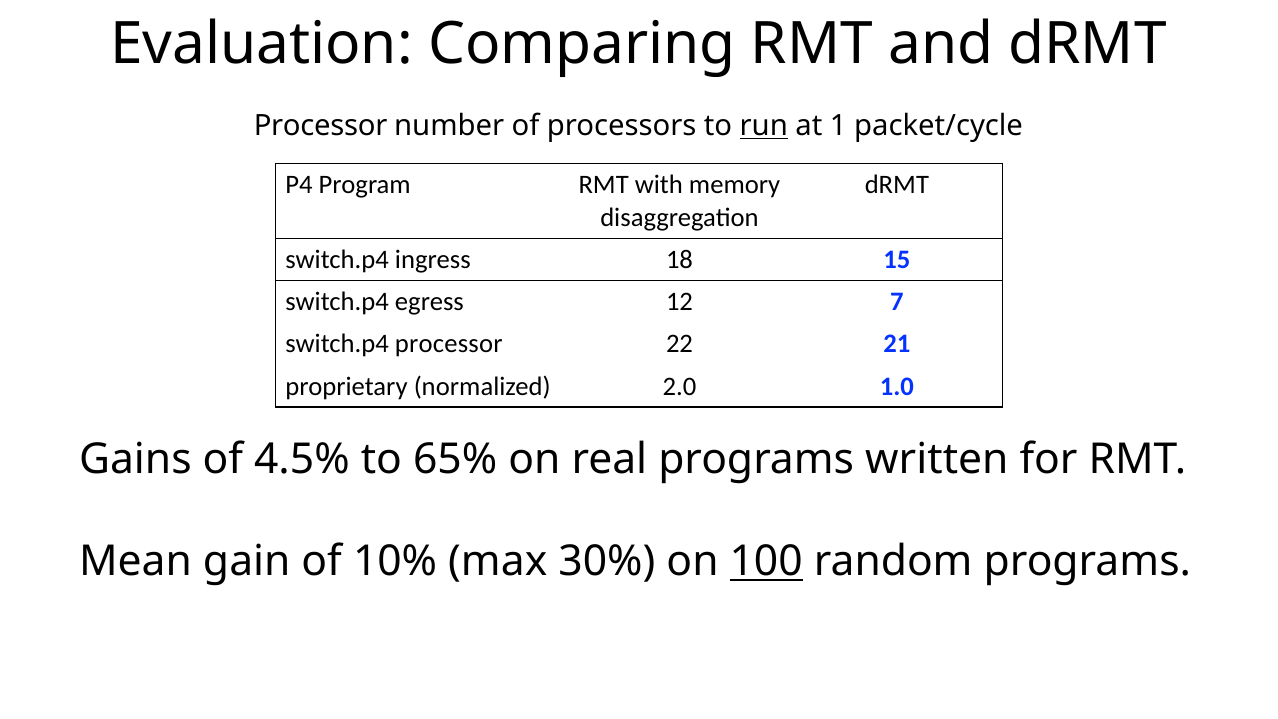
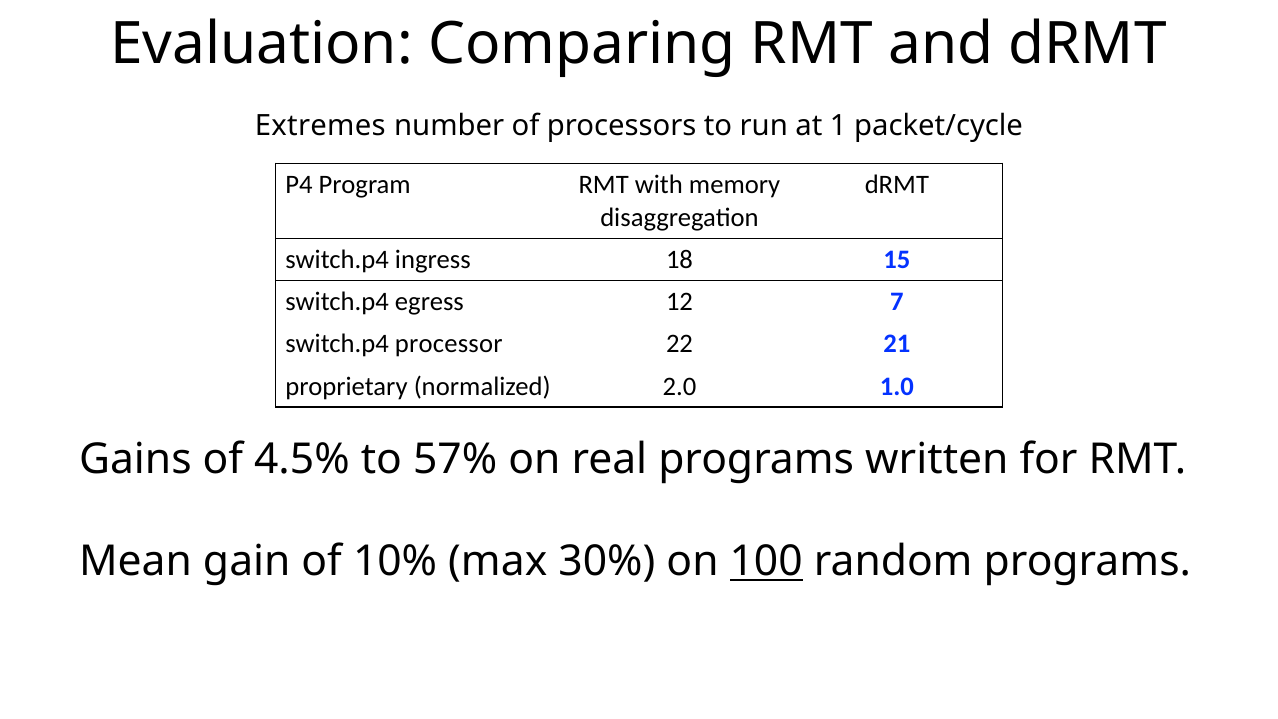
Processor: Processor -> Extremes (320, 126)
run underline: present -> none (764, 126)
65%: 65% -> 57% (455, 459)
